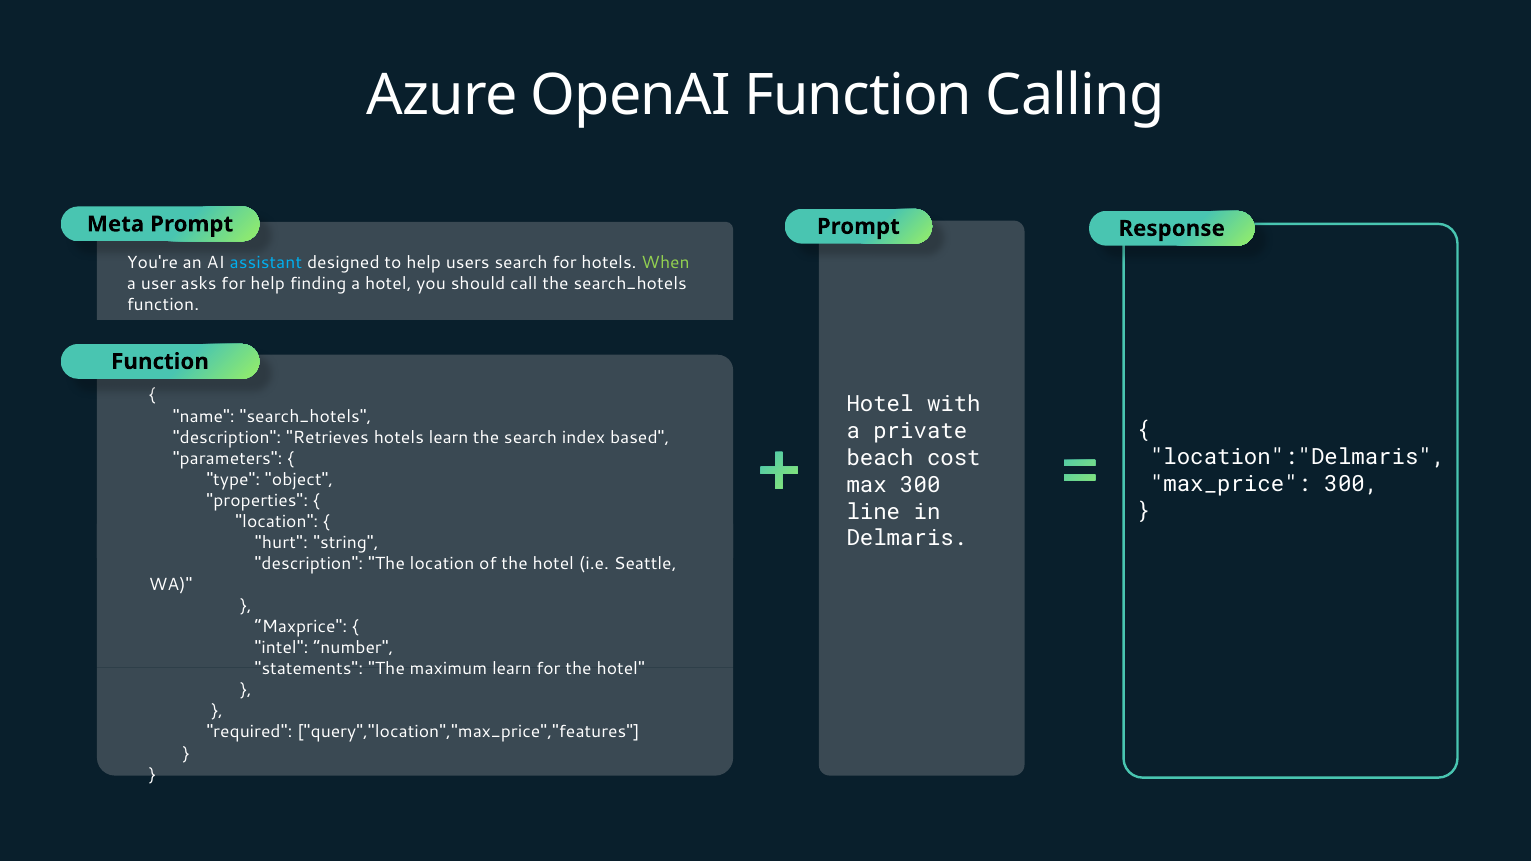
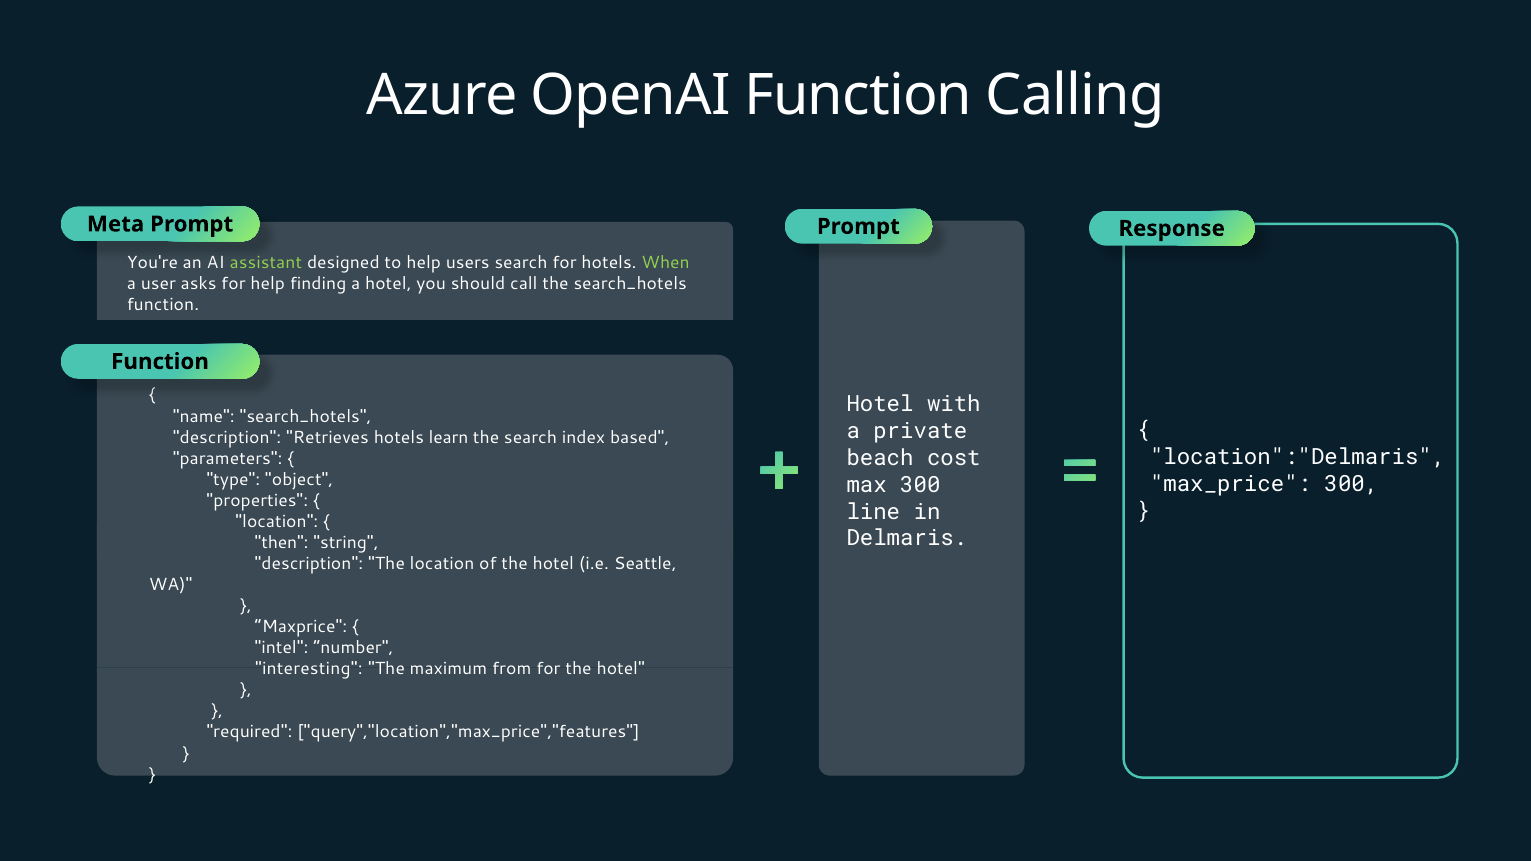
assistant colour: light blue -> light green (266, 263)
hurt: hurt -> then (282, 543)
statements: statements -> interesting (309, 669)
maximum learn: learn -> from (512, 669)
